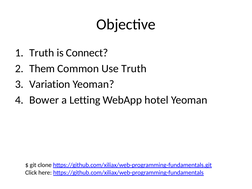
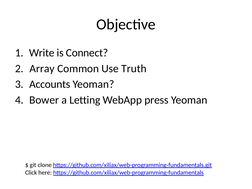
Truth: Truth -> Write (42, 53)
Them: Them -> Array (42, 69)
Variation: Variation -> Accounts (50, 84)
hotel: hotel -> press (157, 100)
